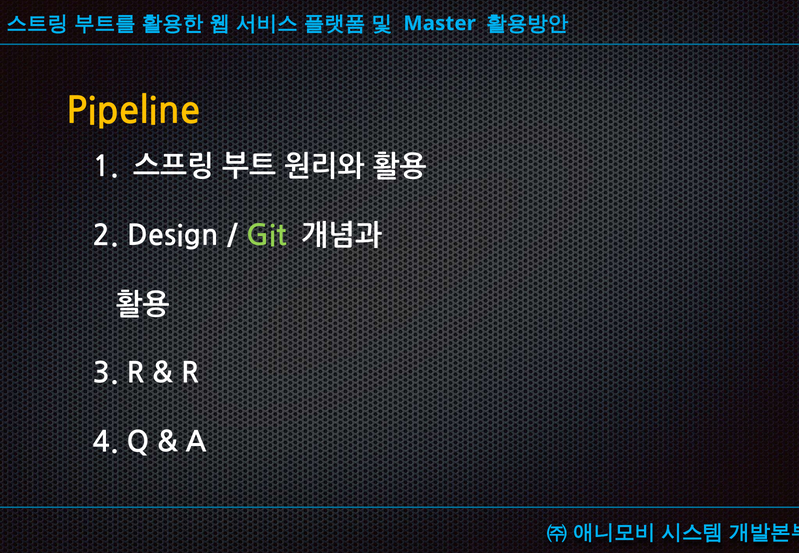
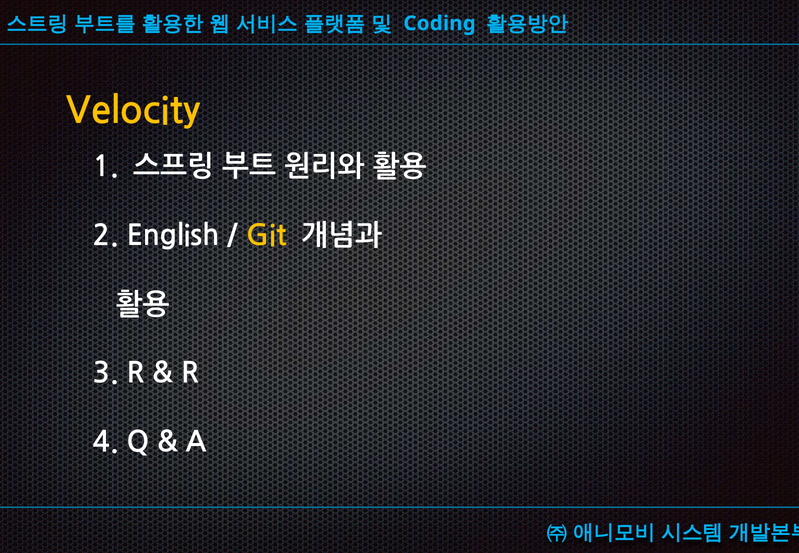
Master: Master -> Coding (440, 23)
Pipeline: Pipeline -> Velocity (133, 111)
Design: Design -> English (173, 236)
Git colour: light green -> yellow (266, 236)
